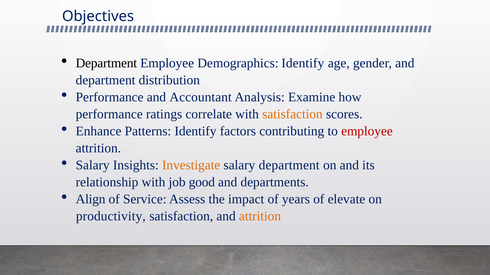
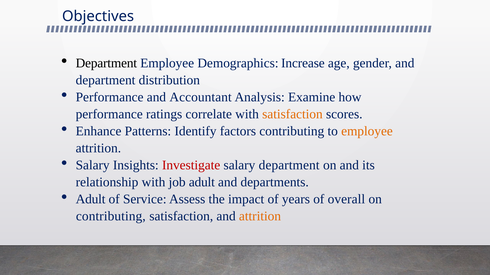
Demographics Identify: Identify -> Increase (303, 63)
employee colour: red -> orange (367, 131)
Investigate colour: orange -> red (191, 166)
job good: good -> adult (202, 183)
Align: Align -> Adult (91, 200)
elevate: elevate -> overall (346, 200)
productivity: productivity -> contributing (111, 217)
